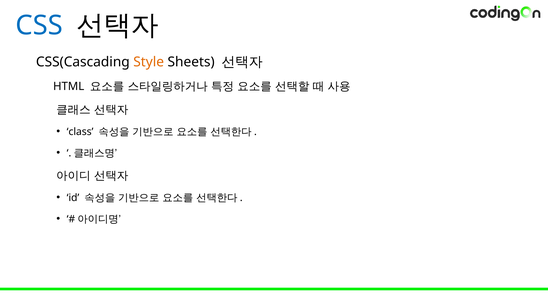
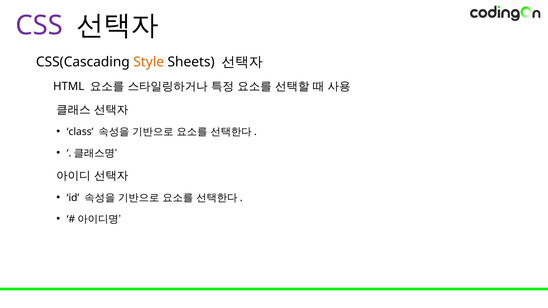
CSS colour: blue -> purple (39, 26)
